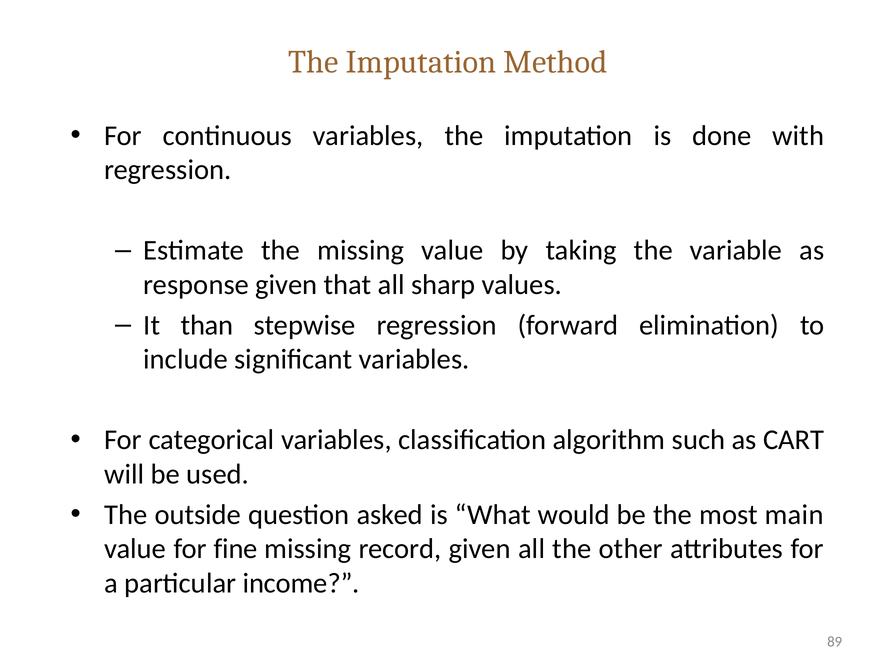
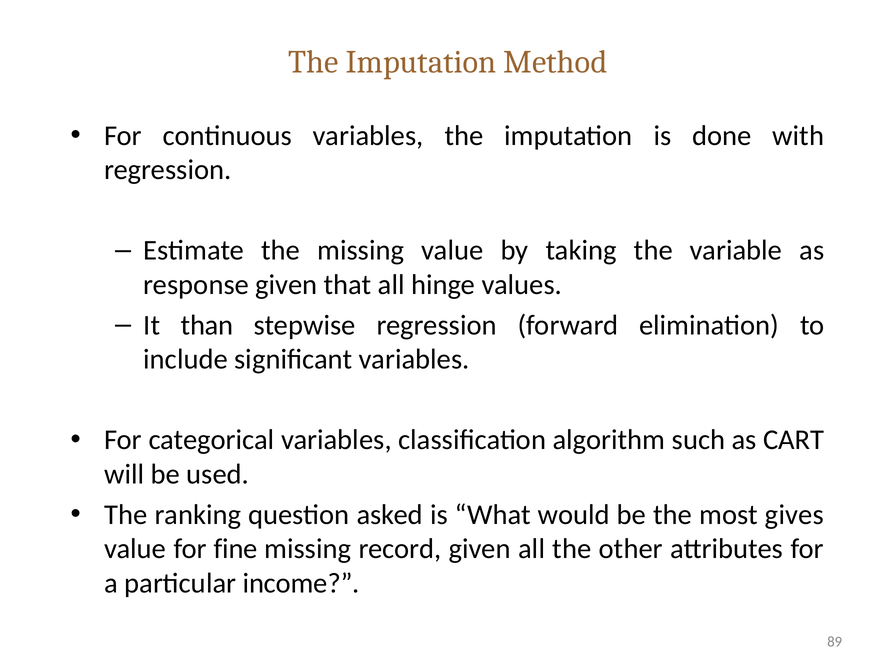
sharp: sharp -> hinge (443, 285)
outside: outside -> ranking (198, 515)
main: main -> gives (794, 515)
